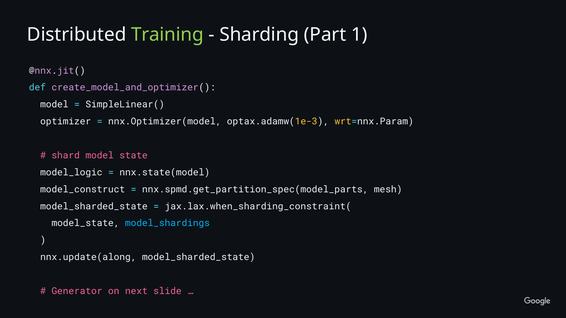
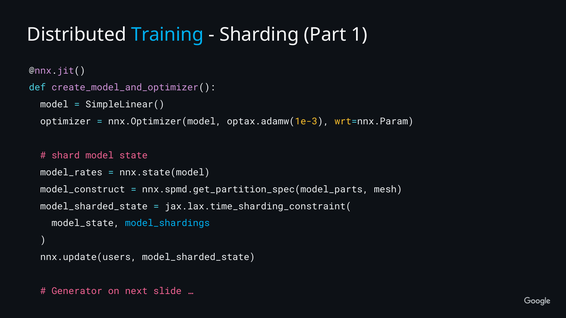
Training colour: light green -> light blue (167, 35)
model_logic: model_logic -> model_rates (71, 173)
jax.lax.when_sharding_constraint(: jax.lax.when_sharding_constraint( -> jax.lax.time_sharding_constraint( (258, 206)
nnx.update(along: nnx.update(along -> nnx.update(users (88, 257)
